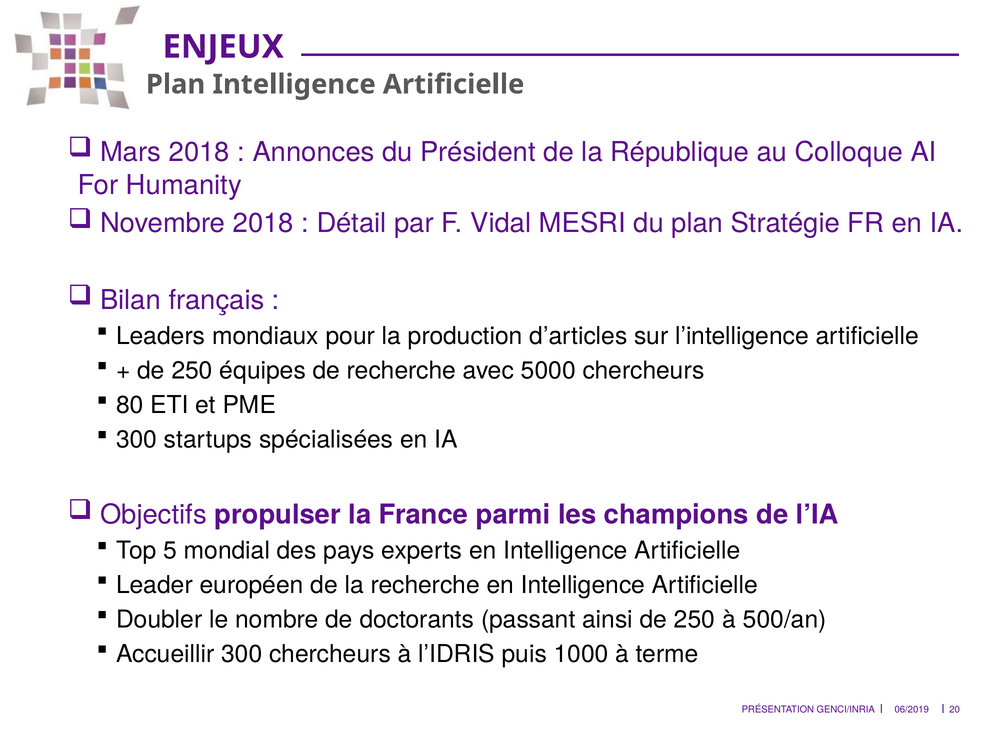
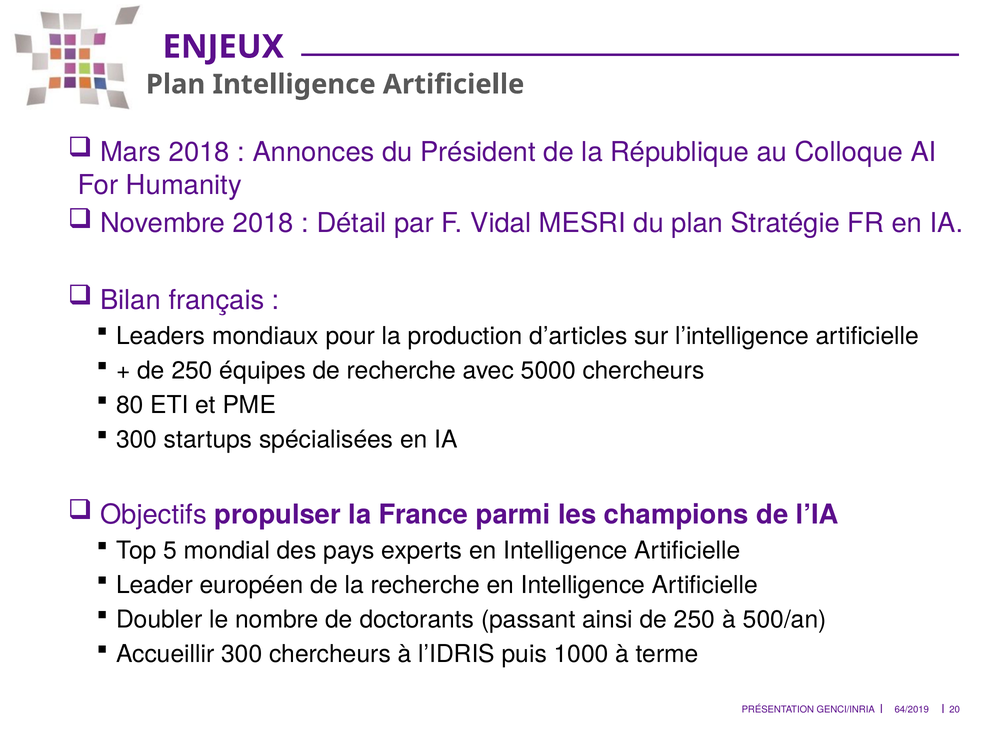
06/2019: 06/2019 -> 64/2019 (912, 710)
